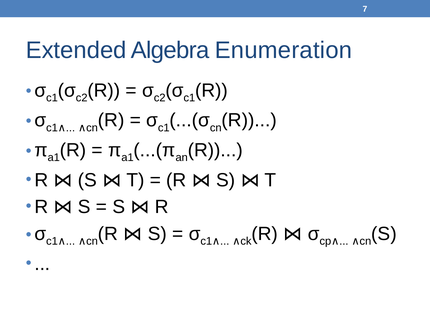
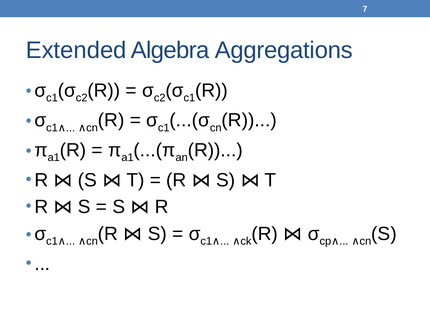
Enumeration: Enumeration -> Aggregations (284, 50)
